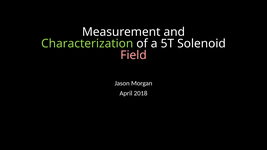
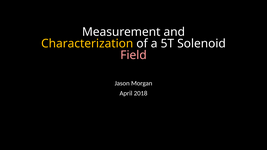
Characterization colour: light green -> yellow (87, 44)
